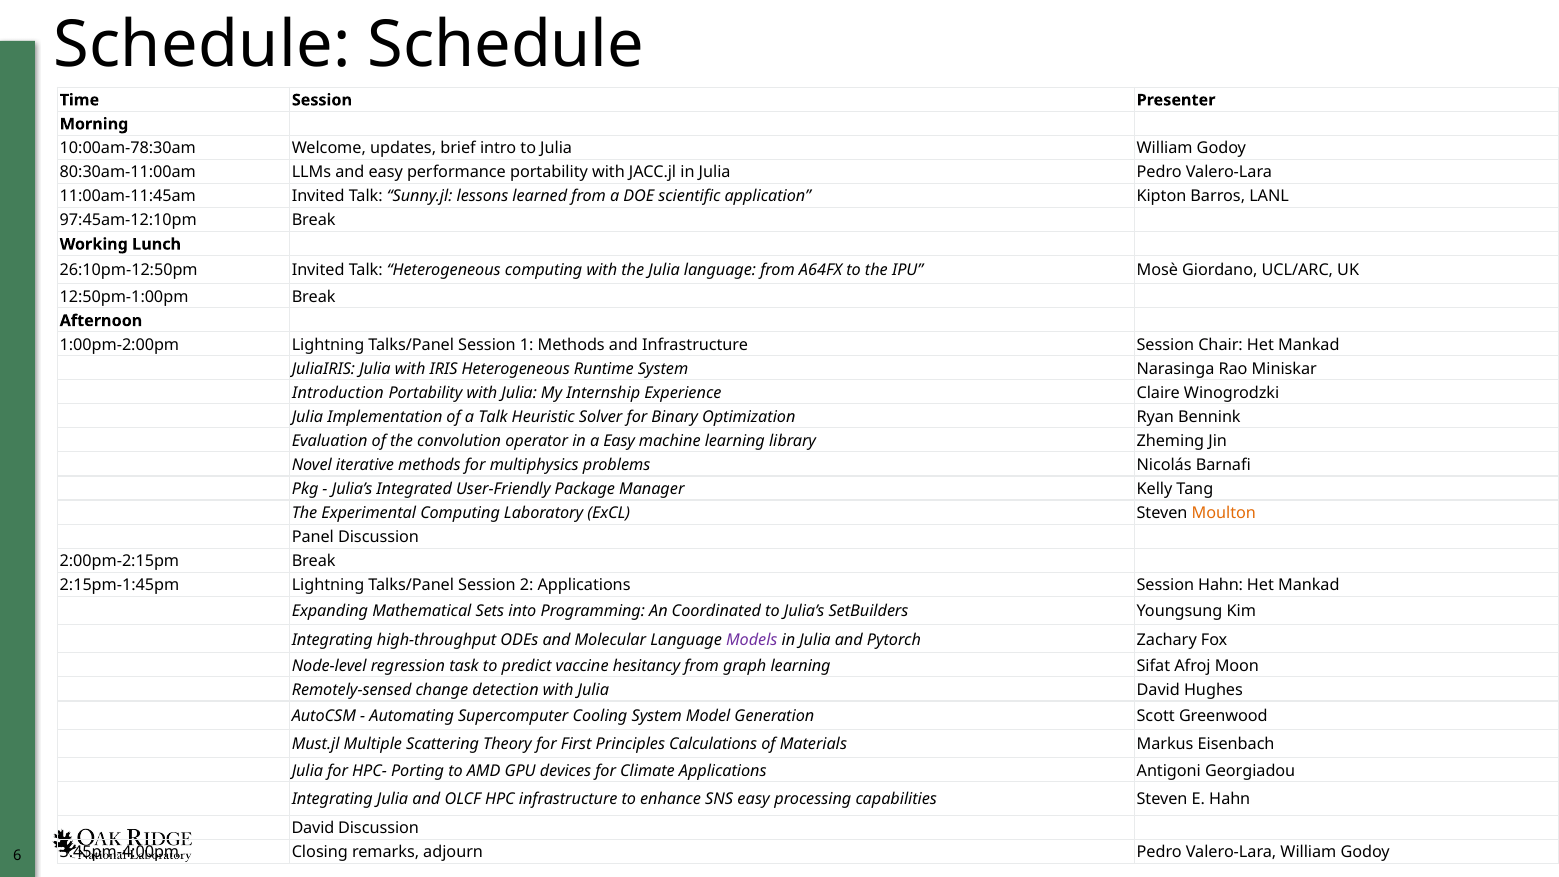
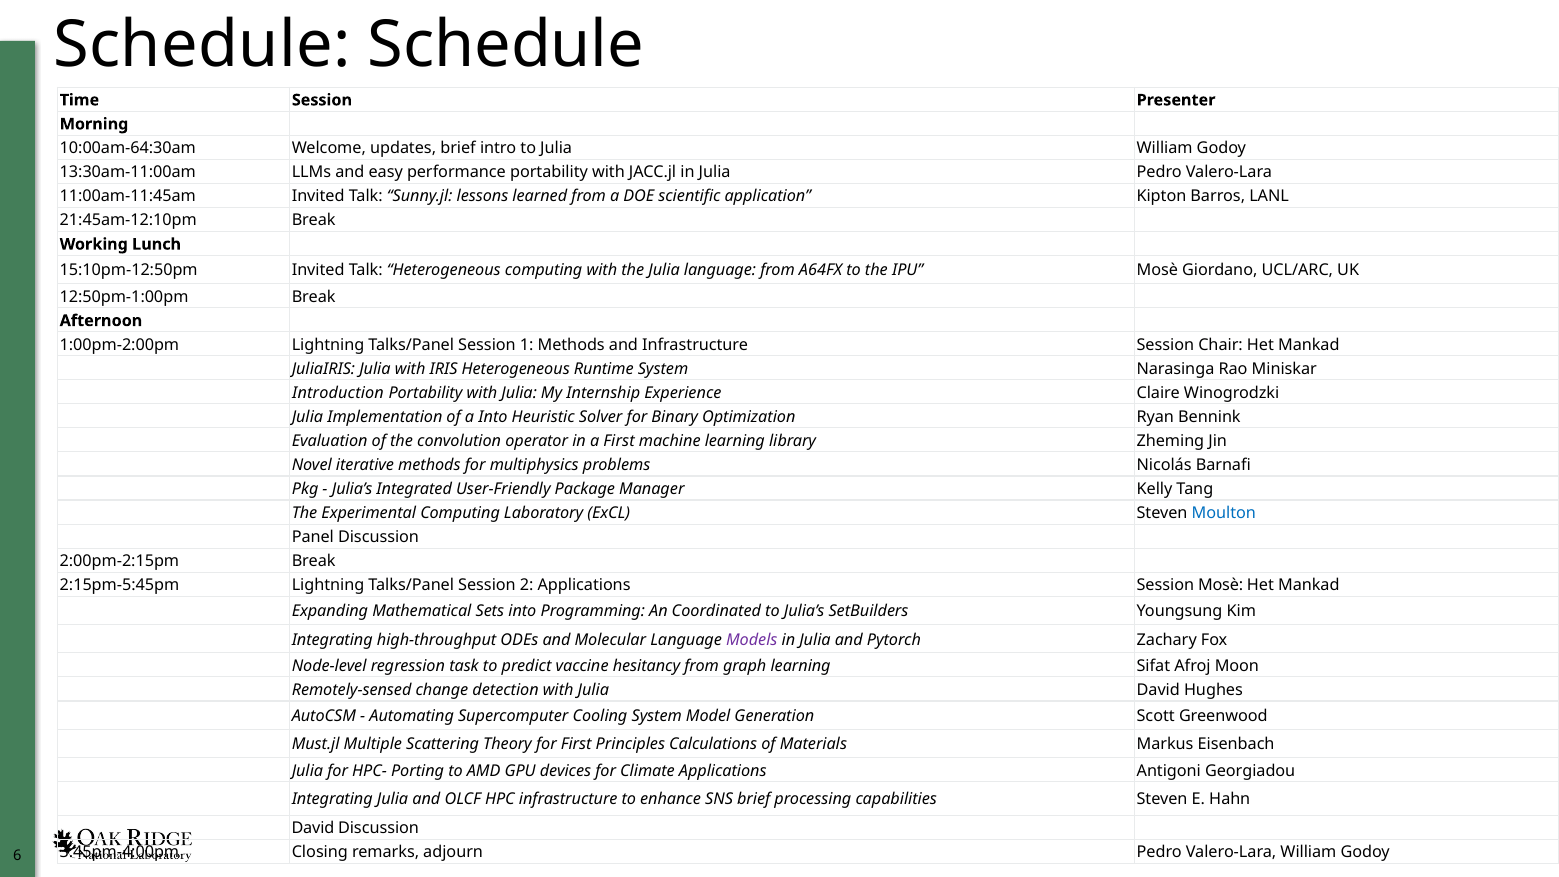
10:00am-78:30am: 10:00am-78:30am -> 10:00am-64:30am (128, 148)
80:30am-11:00am: 80:30am-11:00am -> 13:30am-11:00am (128, 172)
97:45am-12:10pm: 97:45am-12:10pm -> 21:45am-12:10pm (128, 220)
26:10pm-12:50pm: 26:10pm-12:50pm -> 15:10pm-12:50pm (129, 270)
a Talk: Talk -> Into (493, 417)
a Easy: Easy -> First (619, 441)
Moulton colour: orange -> blue (1224, 513)
2:15pm-1:45pm: 2:15pm-1:45pm -> 2:15pm-5:45pm (119, 585)
Session Hahn: Hahn -> Mosè (1221, 585)
SNS easy: easy -> brief (754, 800)
